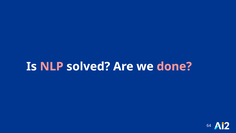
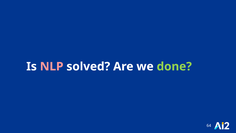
done colour: pink -> light green (174, 66)
